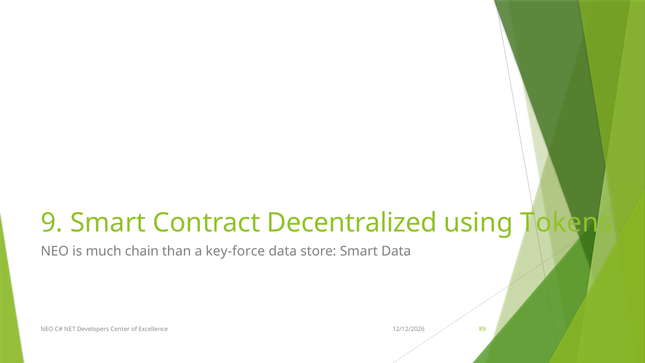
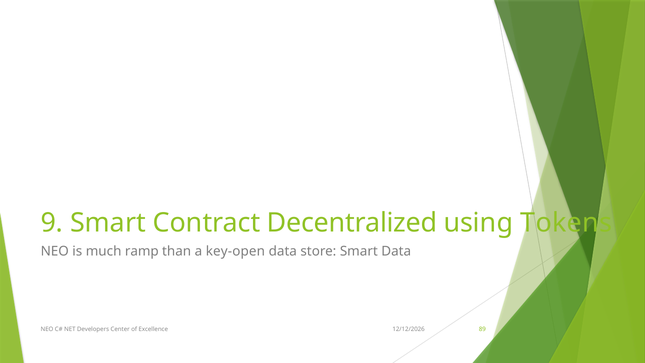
chain: chain -> ramp (142, 251)
key-force: key-force -> key-open (235, 251)
